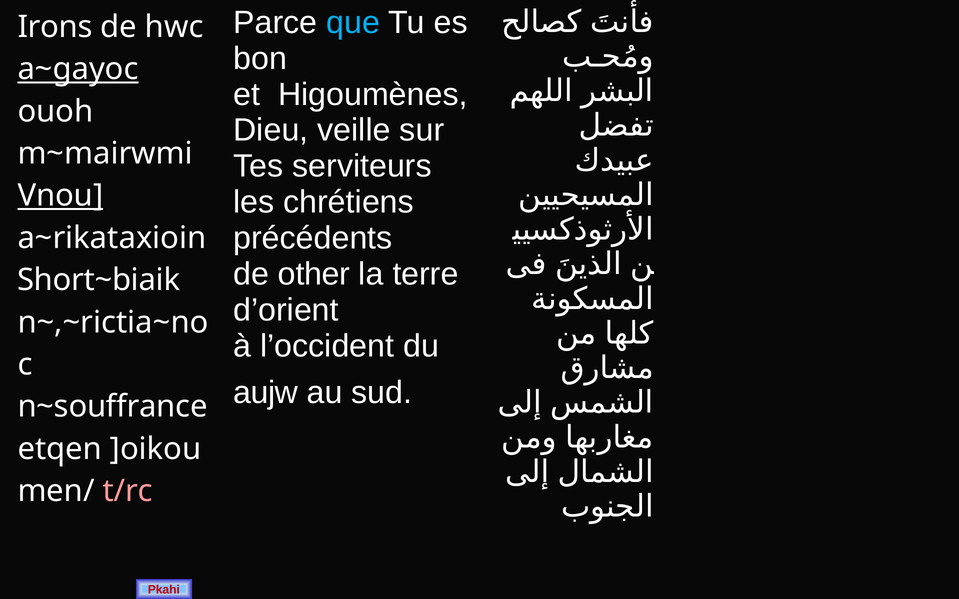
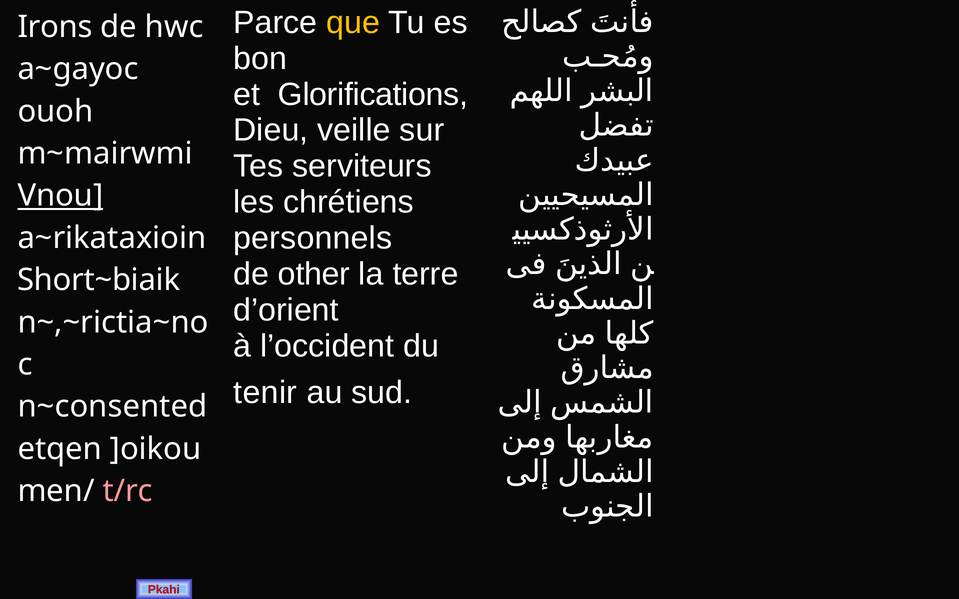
que colour: light blue -> yellow (353, 23)
a~gayoc underline: present -> none (78, 69)
Higoumènes: Higoumènes -> Glorifications (373, 94)
précédents: précédents -> personnels (313, 238)
aujw: aujw -> tenir (265, 393)
n~souffrance: n~souffrance -> n~consented (112, 407)
